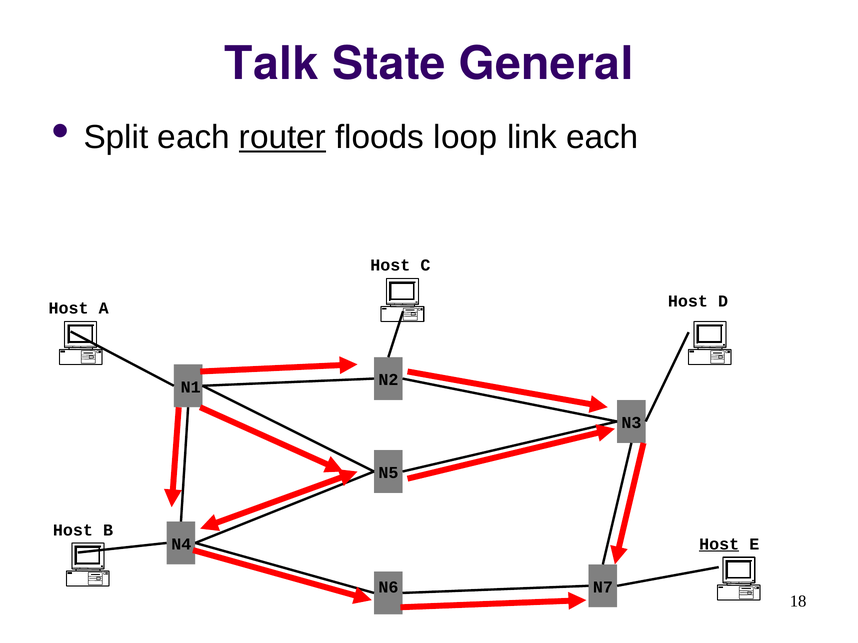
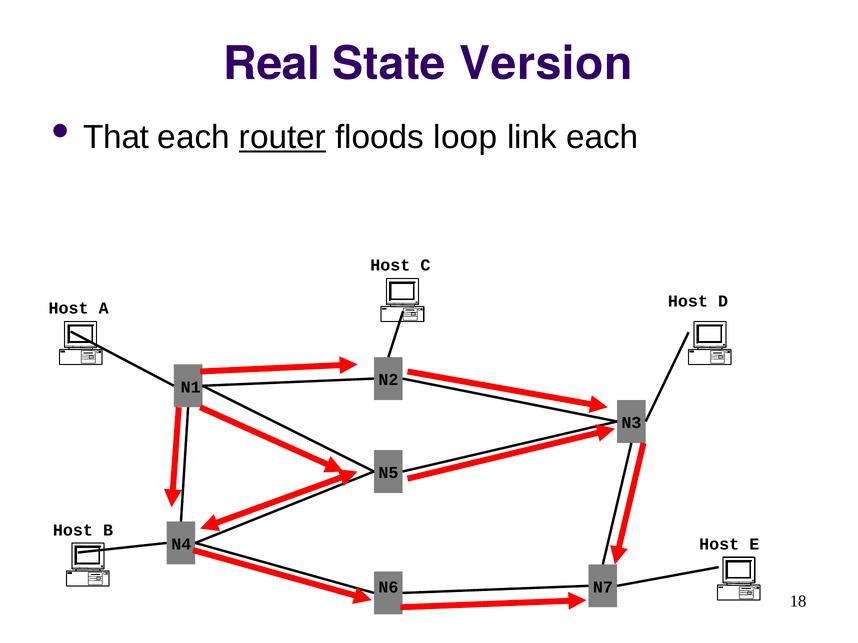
Talk: Talk -> Real (272, 64)
General: General -> Version (546, 64)
Split: Split -> That (116, 137)
Host underline: present -> none (719, 544)
